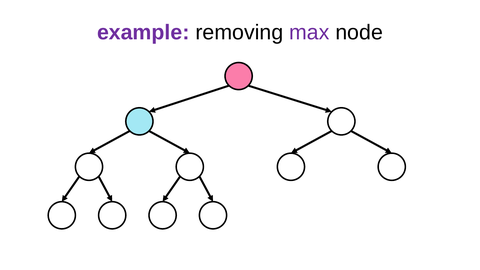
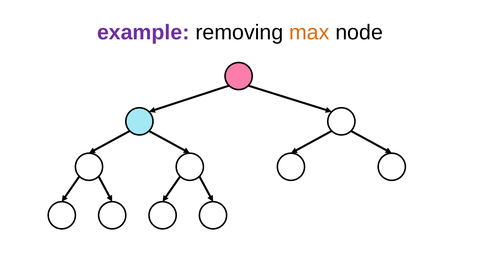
max colour: purple -> orange (309, 32)
